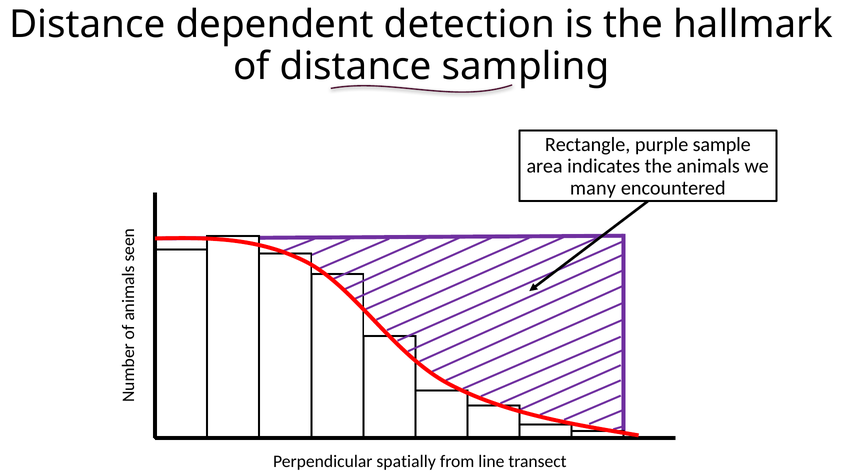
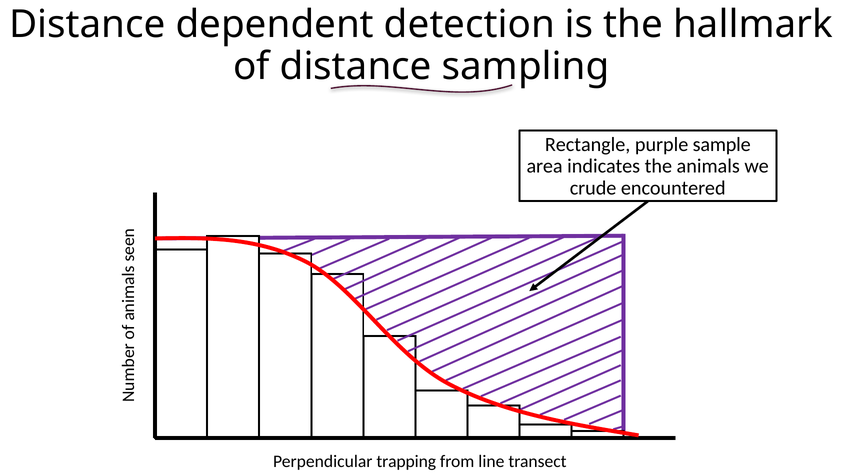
many: many -> crude (593, 188)
spatially: spatially -> trapping (406, 461)
